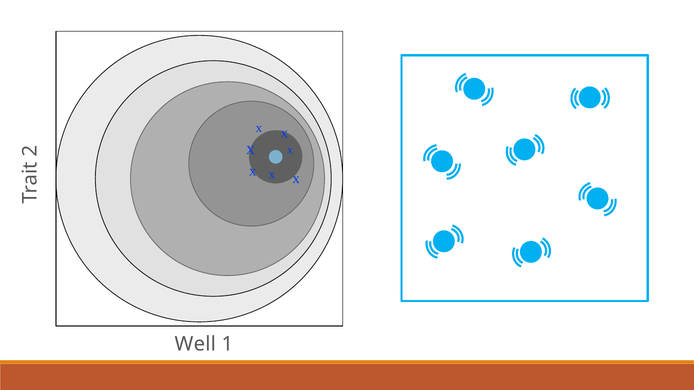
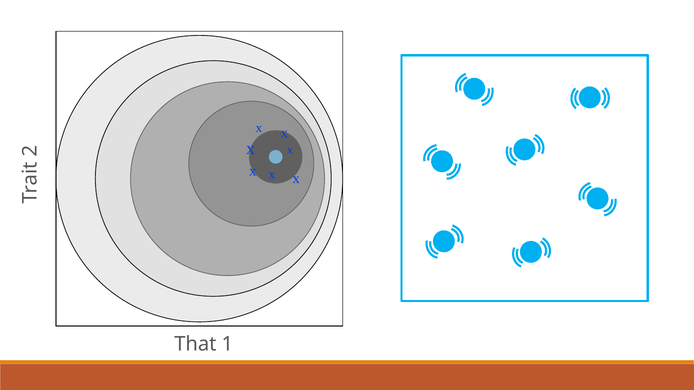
Well: Well -> That (195, 344)
